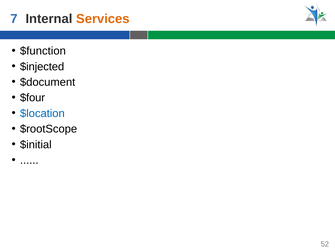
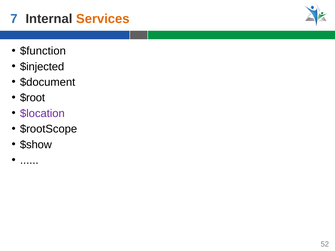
$four: $four -> $root (33, 98)
$location colour: blue -> purple (42, 114)
$initial: $initial -> $show (36, 145)
